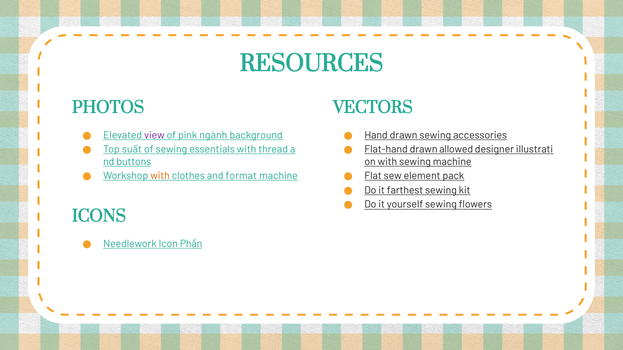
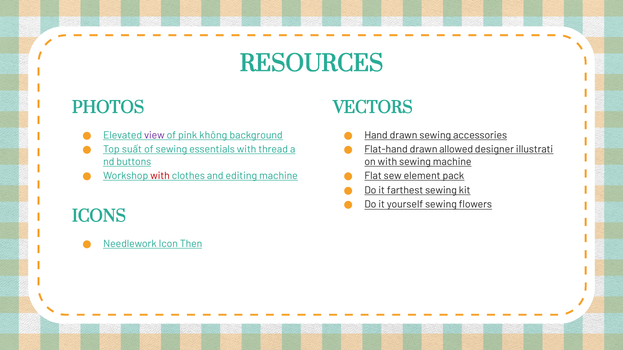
ngành: ngành -> không (213, 135)
with colour: orange -> red (160, 176)
format: format -> editing (241, 176)
Phần: Phần -> Then (191, 244)
